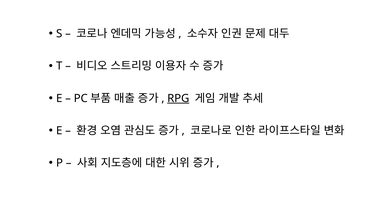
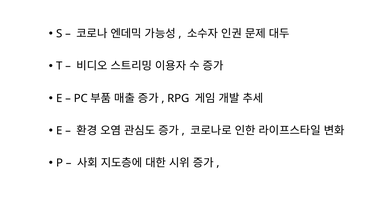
RPG underline: present -> none (178, 98)
